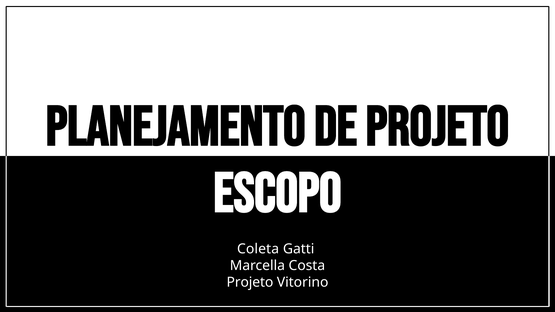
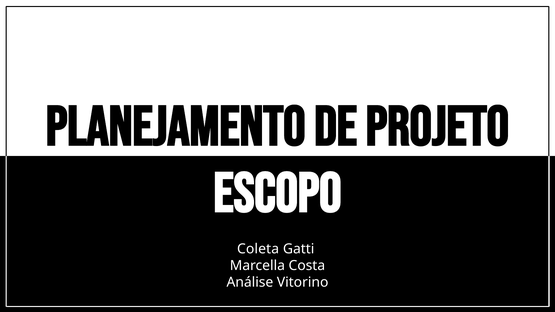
Projeto: Projeto -> Análise (250, 282)
